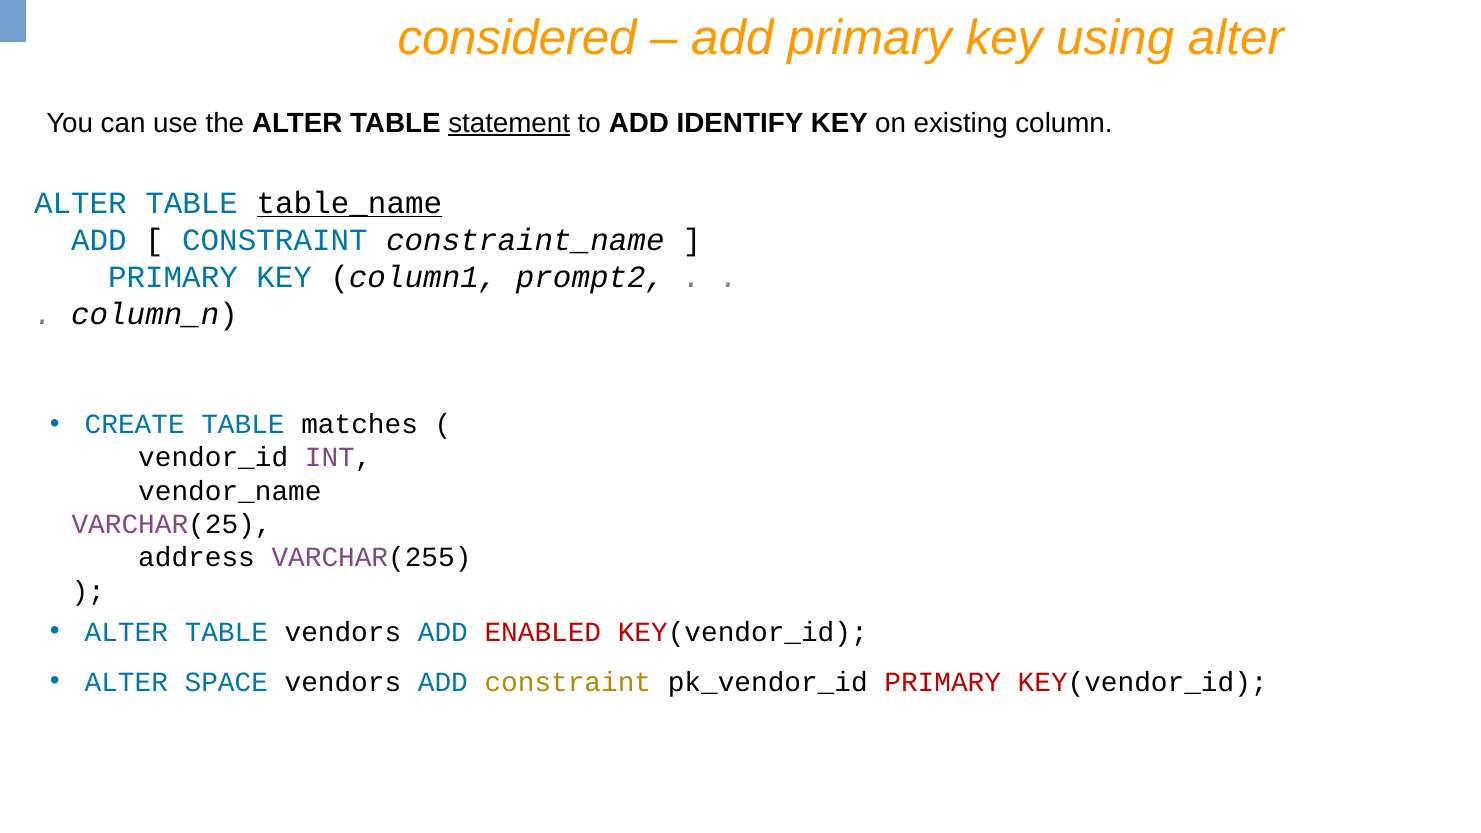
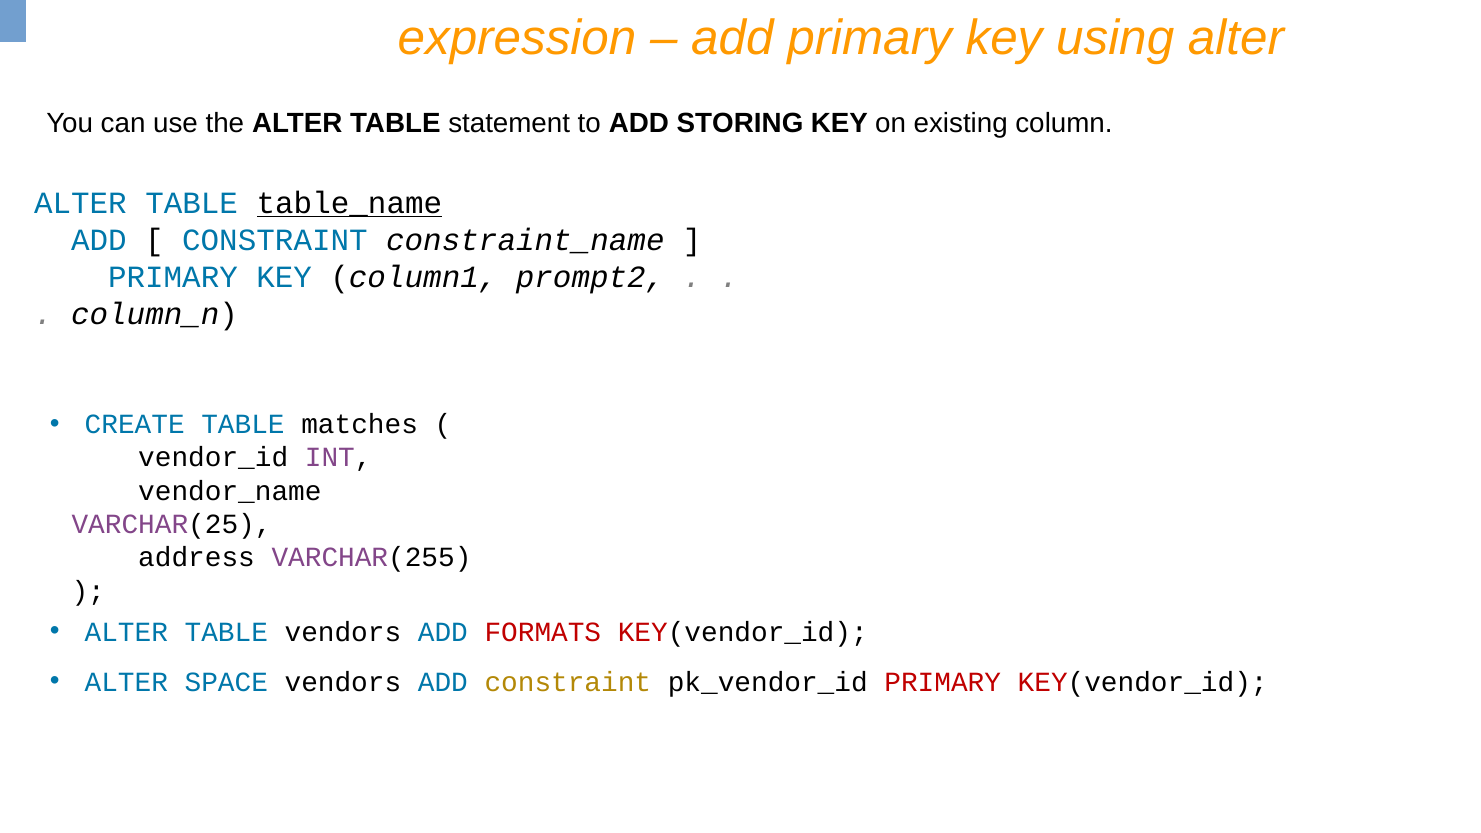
considered: considered -> expression (517, 39)
statement underline: present -> none (509, 123)
IDENTIFY: IDENTIFY -> STORING (740, 123)
ENABLED: ENABLED -> FORMATS (543, 632)
